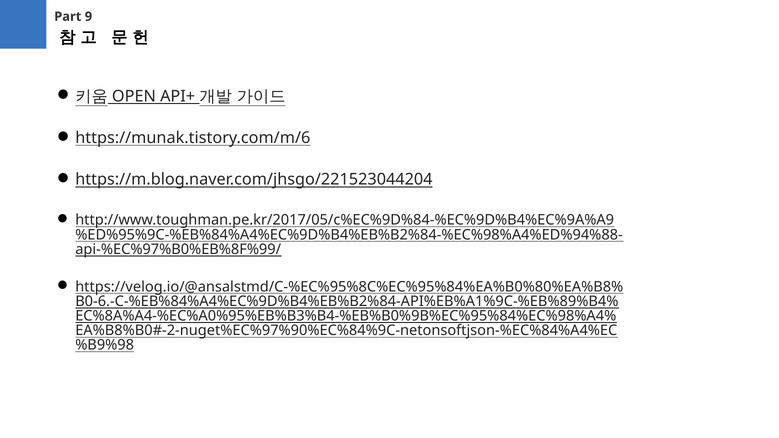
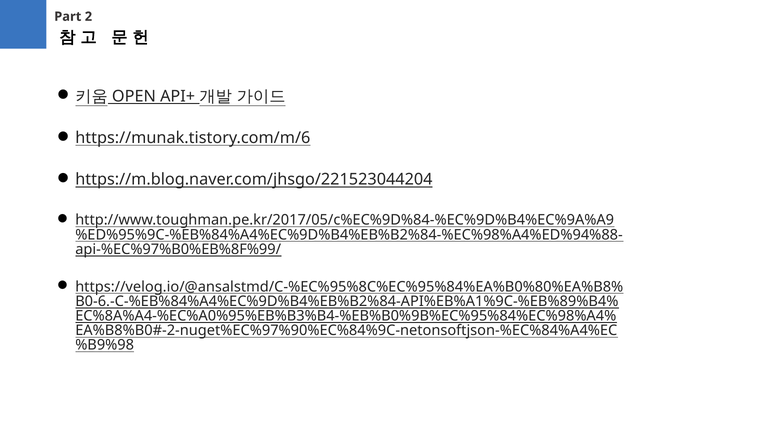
9: 9 -> 2 (88, 17)
